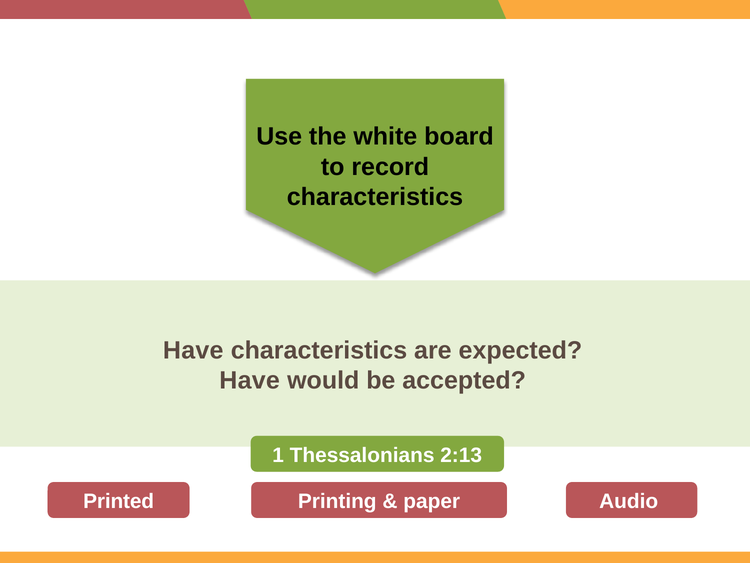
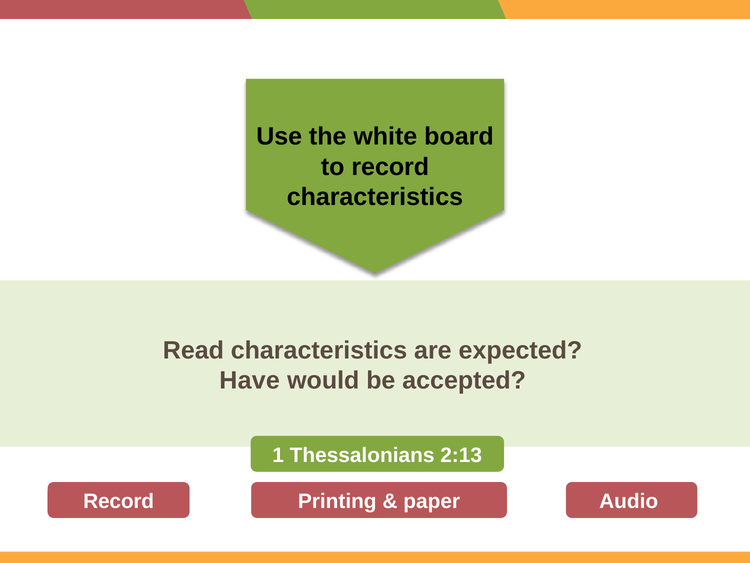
Have: Have -> Read (193, 350)
Printed: Printed -> Record (119, 501)
